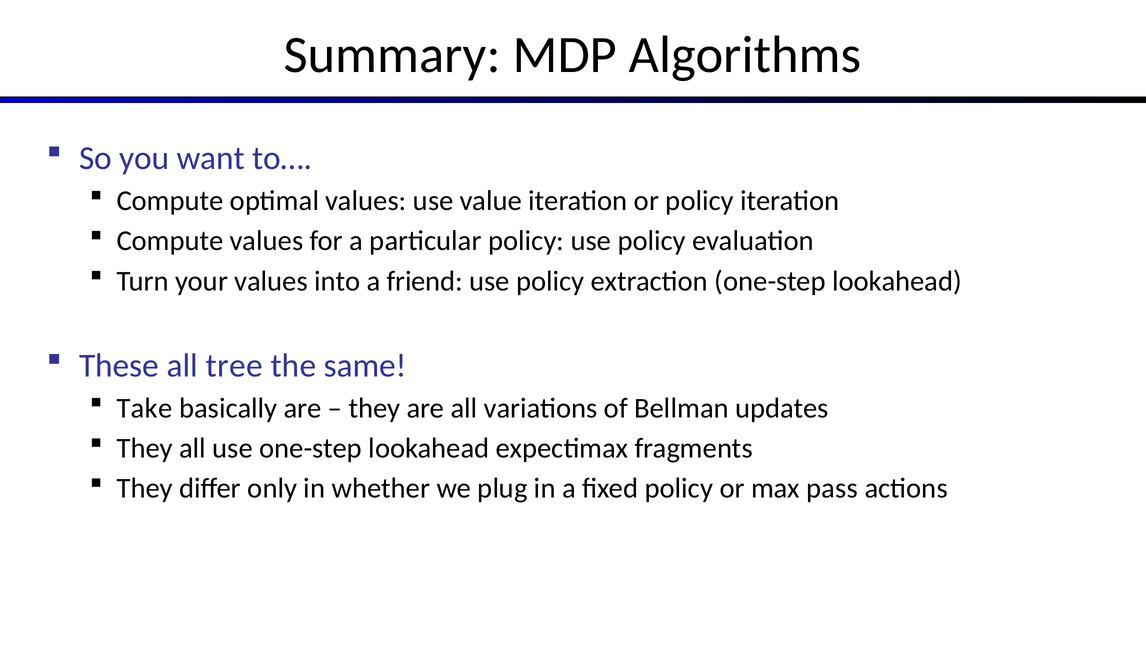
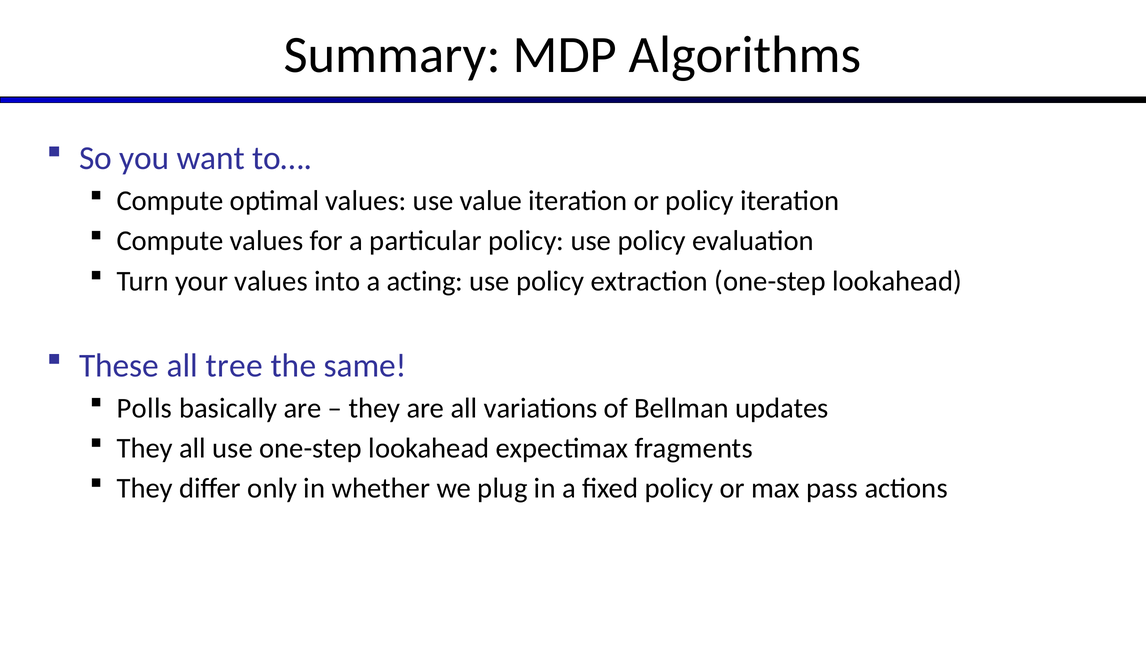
friend: friend -> acting (425, 281)
Take: Take -> Polls (144, 408)
